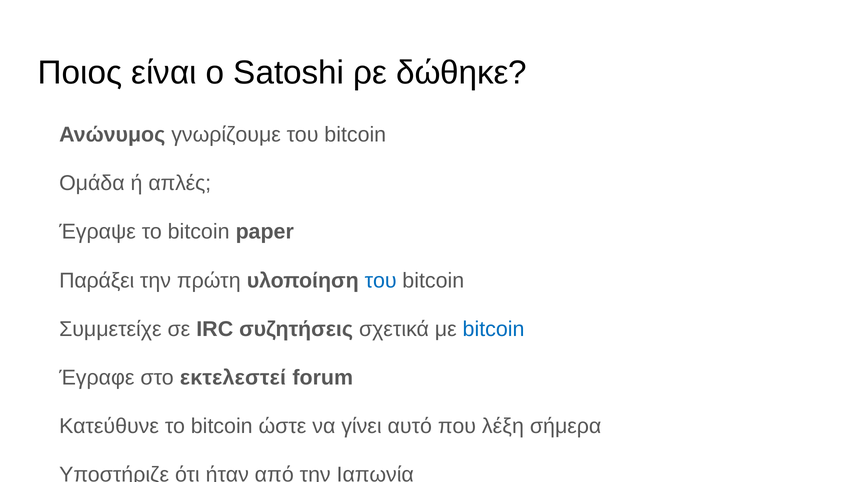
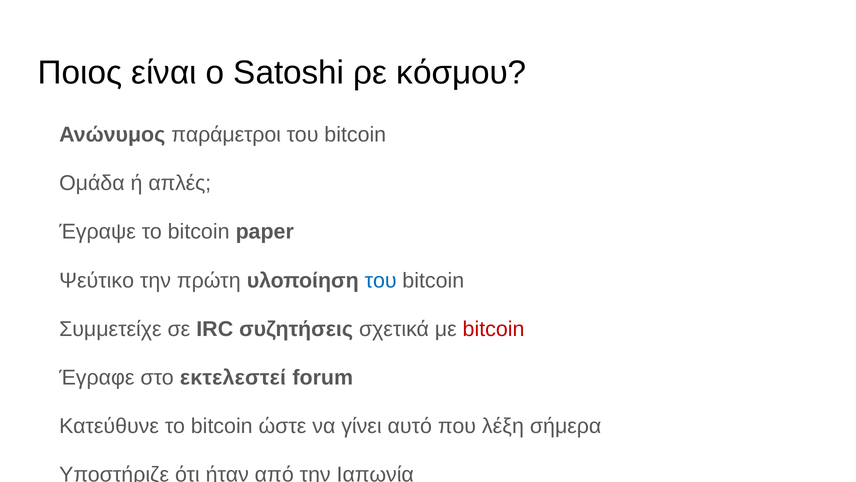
δώθηκε: δώθηκε -> κόσμου (461, 73)
γνωρίζουμε: γνωρίζουμε -> παράμετροι (226, 135)
Παράξει: Παράξει -> Ψεύτικο (97, 280)
bitcoin colour: blue -> red (494, 329)
